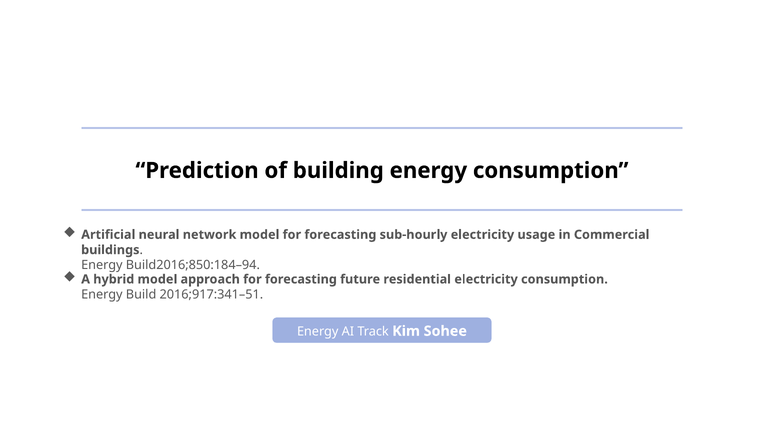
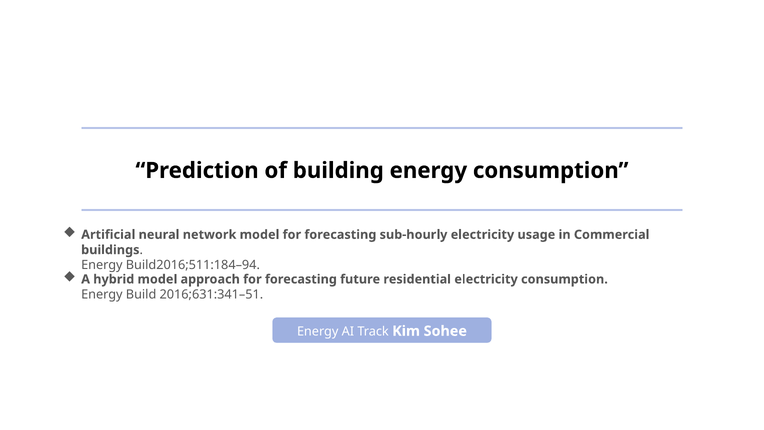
Build2016;850:184–94: Build2016;850:184–94 -> Build2016;511:184–94 (193, 265)
2016;917:341–51: 2016;917:341–51 -> 2016;631:341–51 (211, 294)
